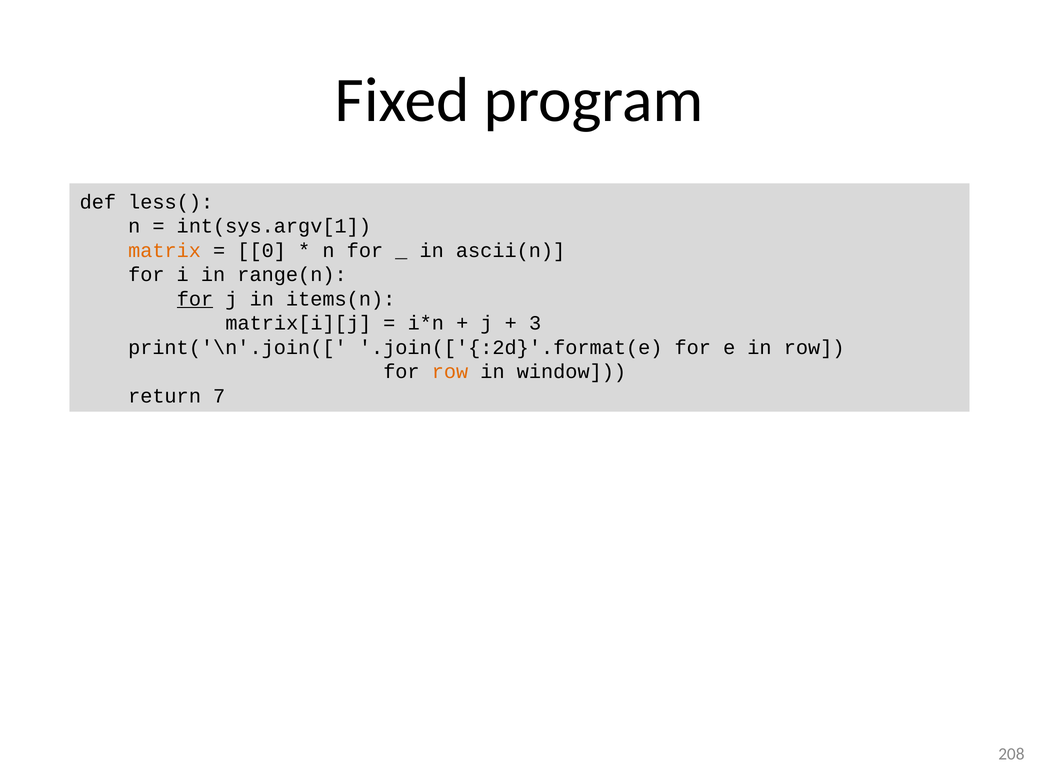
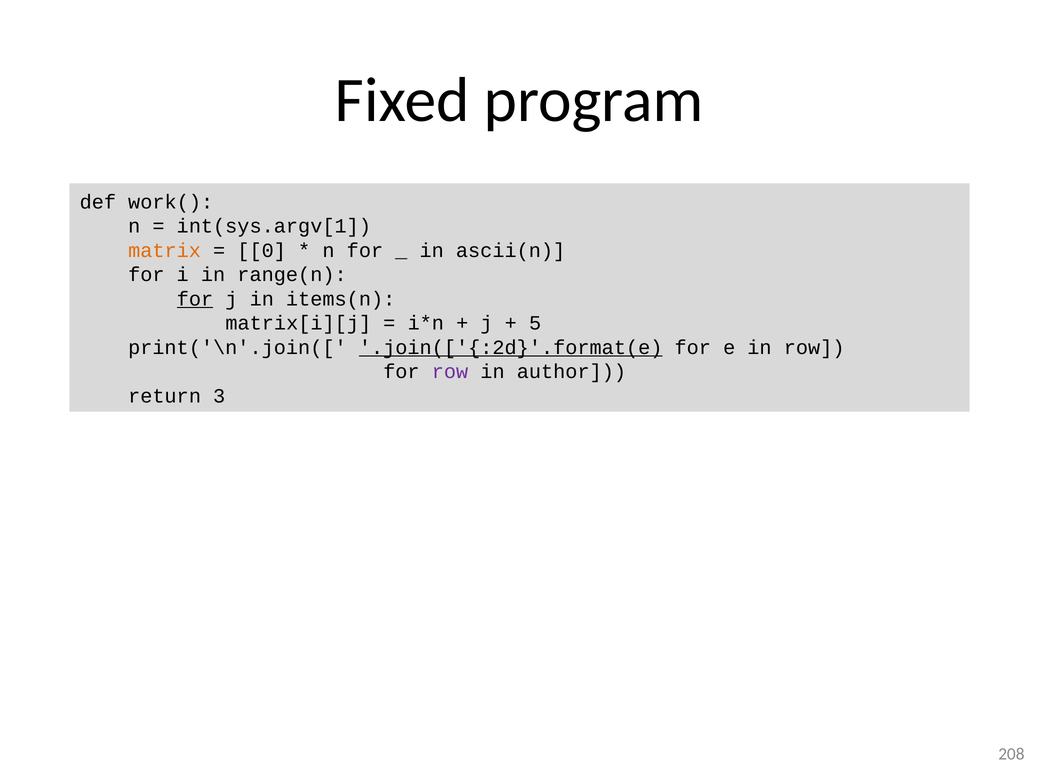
less(: less( -> work( (171, 202)
3: 3 -> 5 (535, 323)
.join(['{:2d}'.format(e underline: none -> present (511, 348)
row colour: orange -> purple (450, 372)
window: window -> author (571, 372)
7: 7 -> 3 (219, 396)
